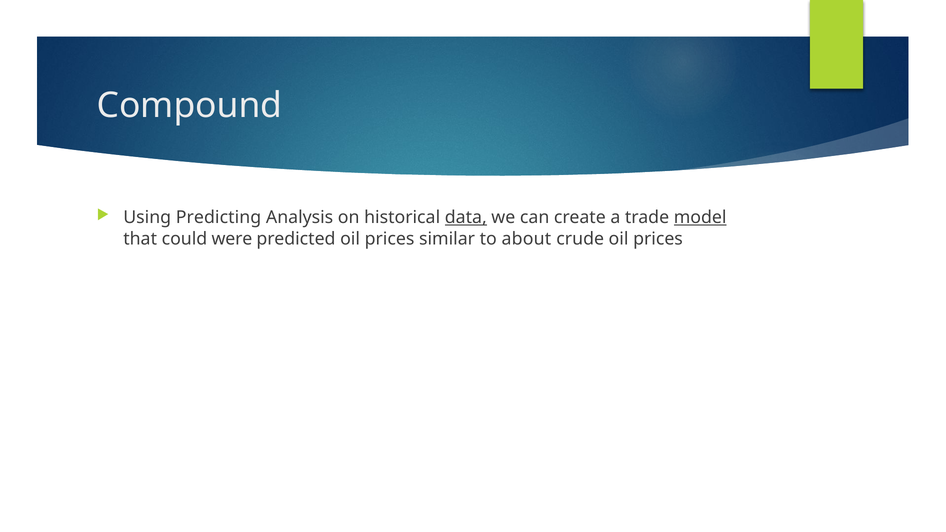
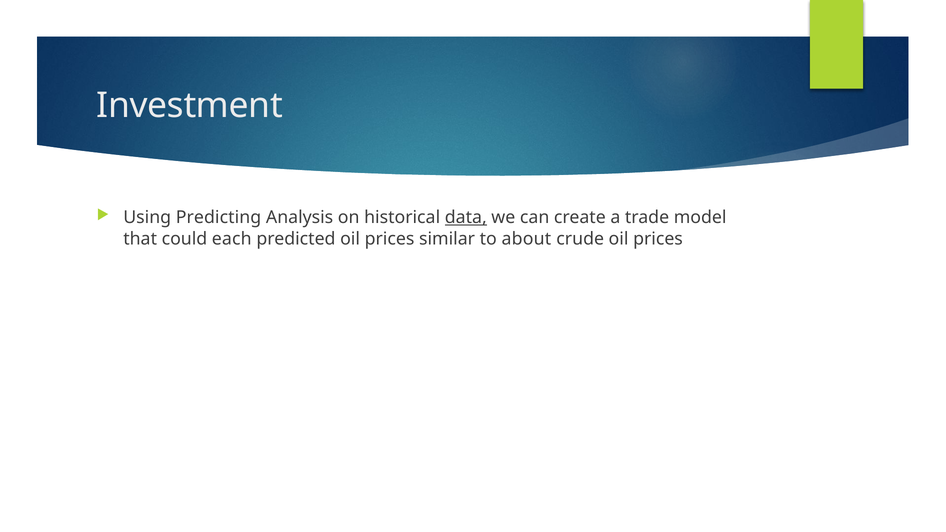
Compound: Compound -> Investment (190, 105)
model underline: present -> none (700, 217)
were: were -> each (232, 239)
